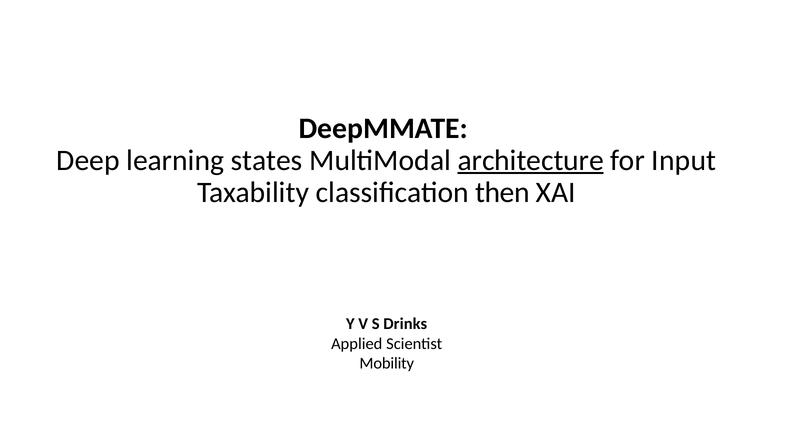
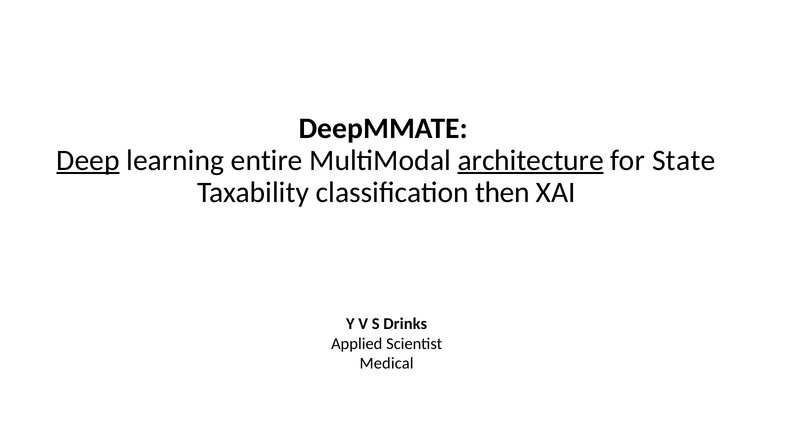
Deep underline: none -> present (88, 160)
states: states -> entire (267, 160)
Input: Input -> State (684, 160)
Mobility: Mobility -> Medical (387, 363)
